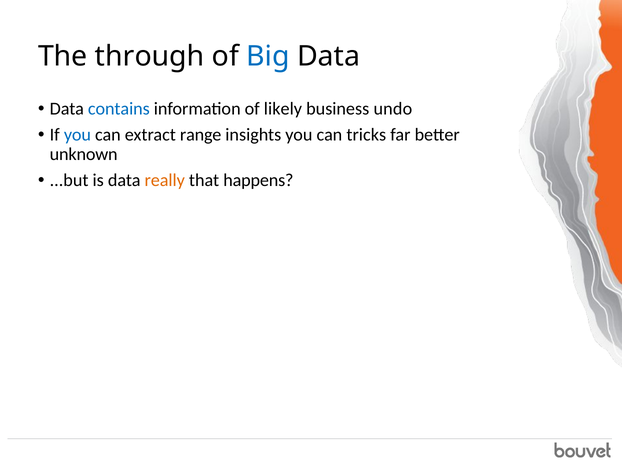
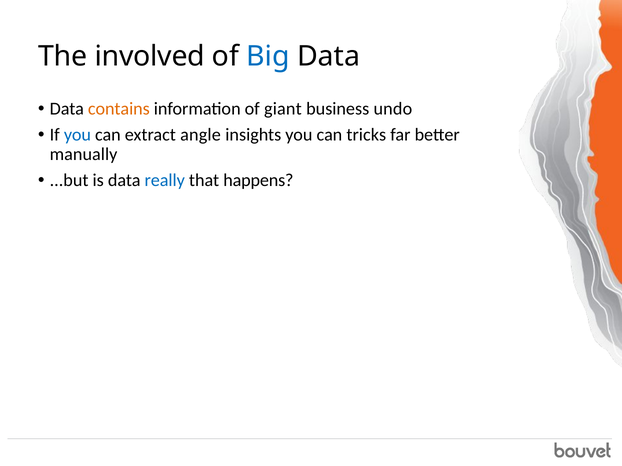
through: through -> involved (150, 57)
contains colour: blue -> orange (119, 109)
likely: likely -> giant (283, 109)
range: range -> angle (201, 135)
unknown: unknown -> manually (84, 155)
really colour: orange -> blue (165, 181)
